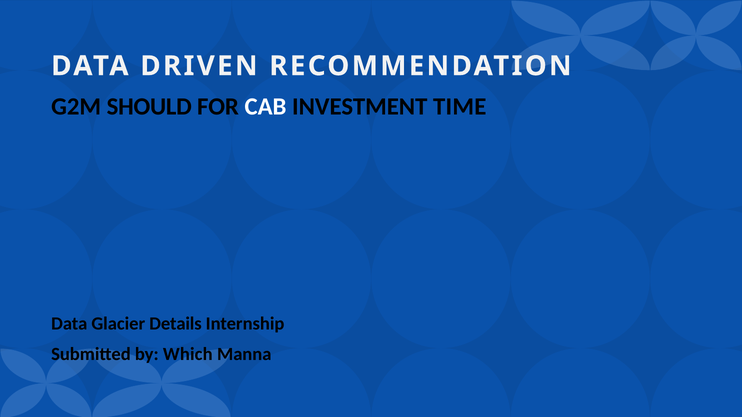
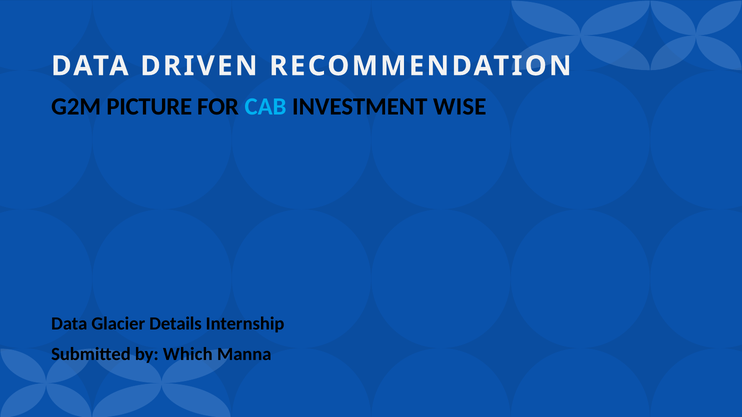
SHOULD: SHOULD -> PICTURE (149, 107)
CAB colour: white -> light blue (265, 107)
TIME: TIME -> WISE (460, 107)
